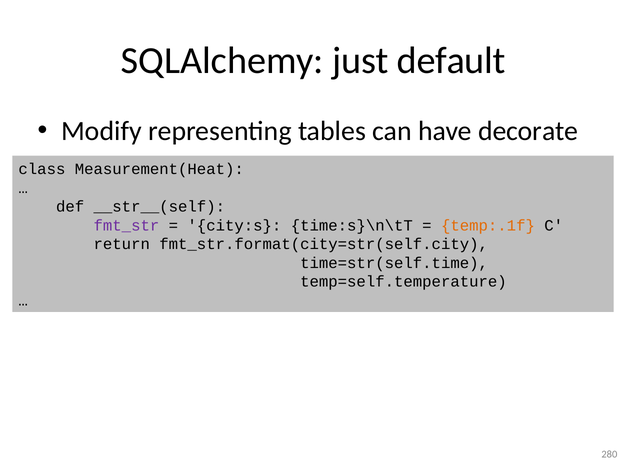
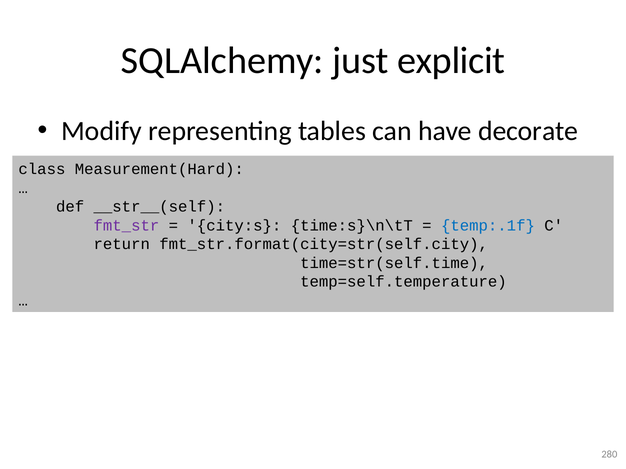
default: default -> explicit (451, 61)
Measurement(Heat: Measurement(Heat -> Measurement(Hard (159, 169)
temp:.1f colour: orange -> blue (488, 226)
